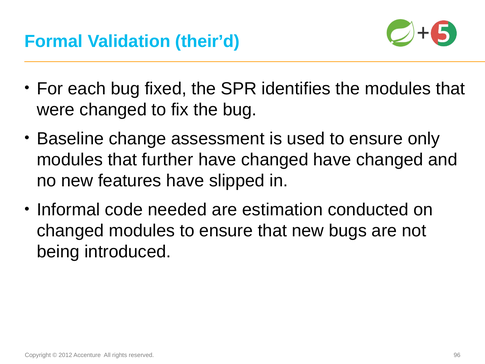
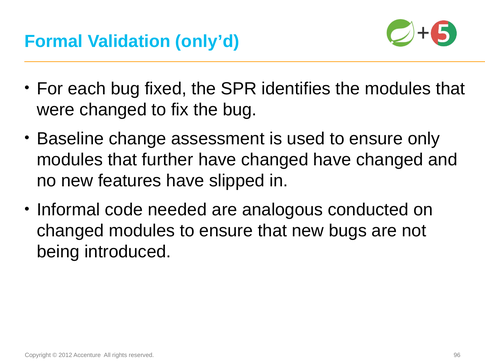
their’d: their’d -> only’d (207, 41)
estimation: estimation -> analogous (283, 210)
